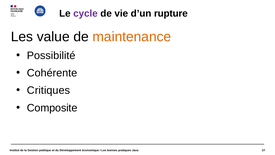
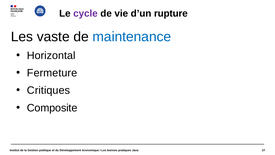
value: value -> vaste (53, 37)
maintenance colour: orange -> blue (132, 37)
Possibilité: Possibilité -> Horizontal (51, 55)
Cohérente: Cohérente -> Fermeture (52, 73)
